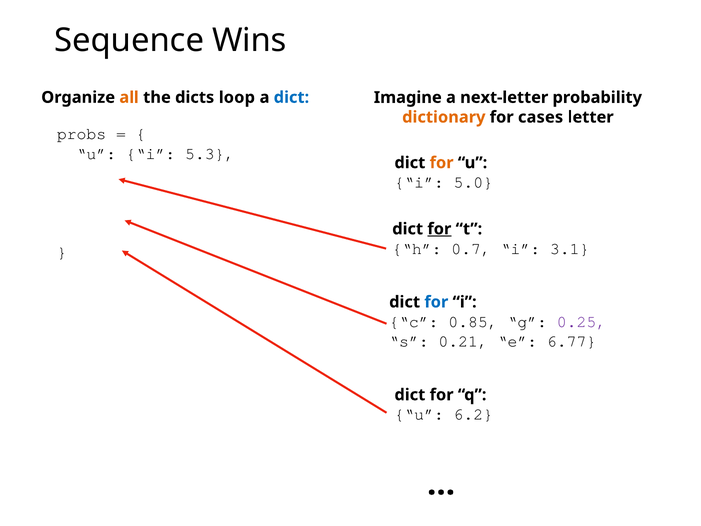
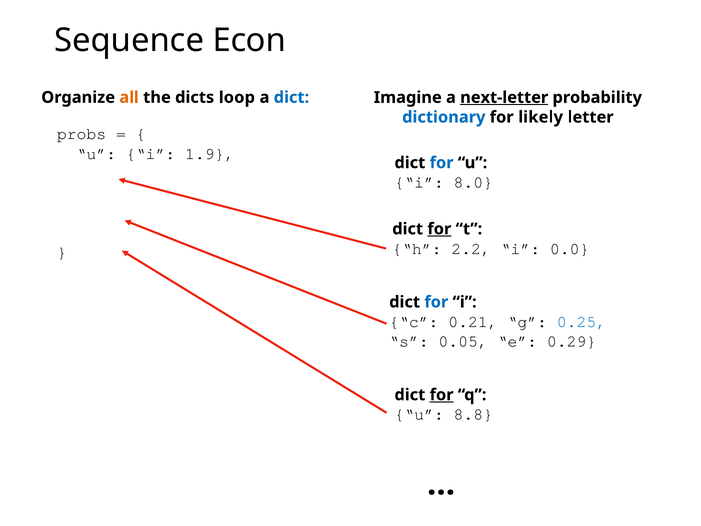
Wins: Wins -> Econ (249, 40)
next-letter underline: none -> present (504, 97)
dictionary colour: orange -> blue (444, 117)
cases: cases -> likely (541, 117)
5.3: 5.3 -> 1.9 (210, 154)
for colour: orange -> blue (442, 163)
5.0: 5.0 -> 8.0 (473, 182)
0.7: 0.7 -> 2.2 (471, 249)
3.1: 3.1 -> 0.0 (570, 249)
0.85: 0.85 -> 0.21 (473, 322)
0.25 colour: purple -> blue (581, 322)
0.21: 0.21 -> 0.05 (463, 341)
6.77: 6.77 -> 0.29 (572, 341)
for underline: none -> present (442, 395)
6.2: 6.2 -> 8.8 (473, 414)
